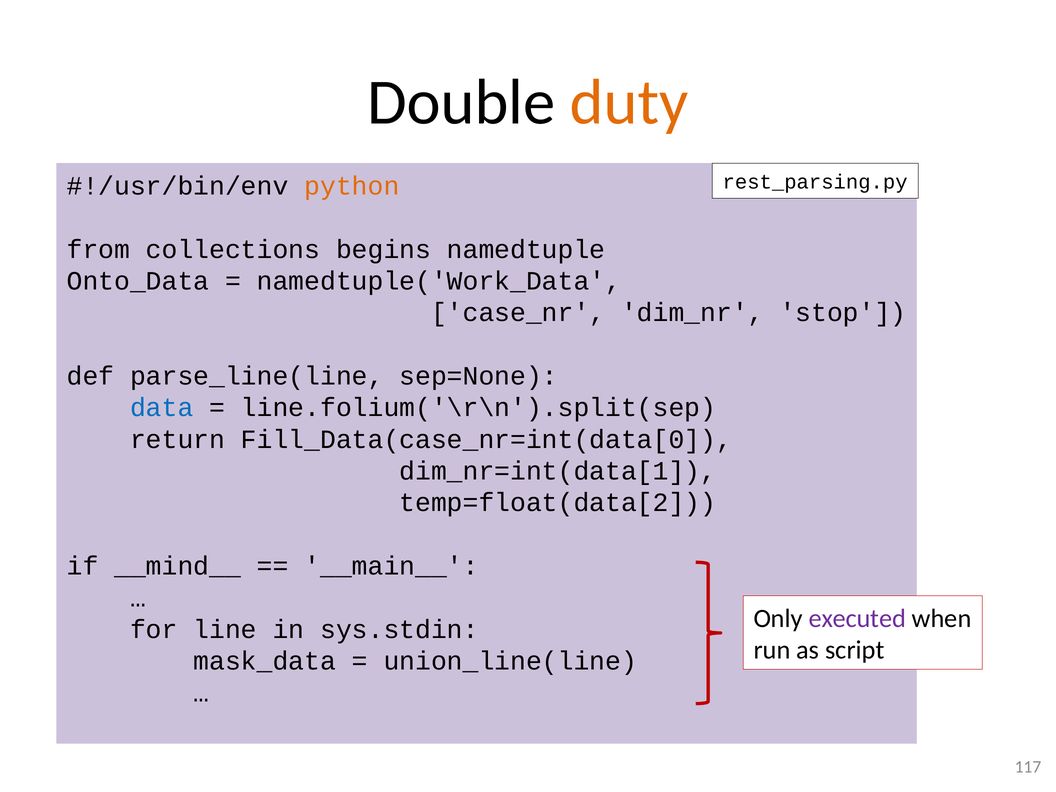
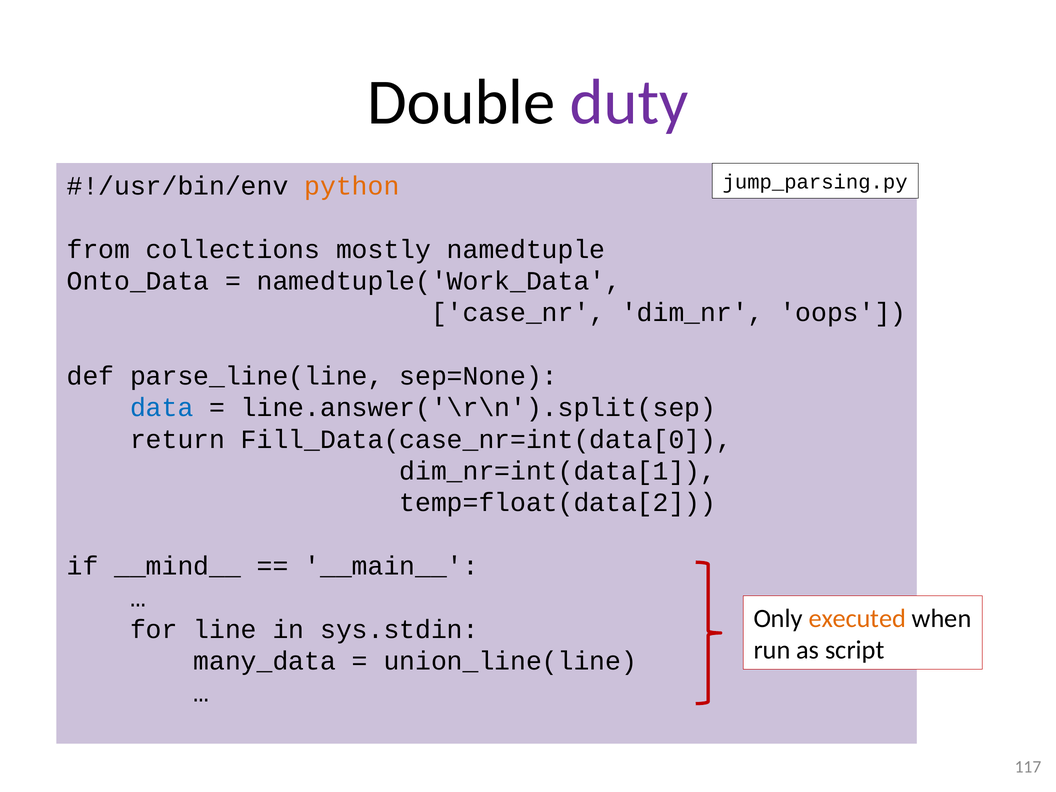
duty colour: orange -> purple (629, 102)
rest_parsing.py: rest_parsing.py -> jump_parsing.py (815, 182)
begins: begins -> mostly (384, 249)
stop: stop -> oops (843, 313)
line.folium('\r\n').split(sep: line.folium('\r\n').split(sep -> line.answer('\r\n').split(sep (479, 408)
executed colour: purple -> orange (857, 619)
mask_data: mask_data -> many_data (265, 661)
